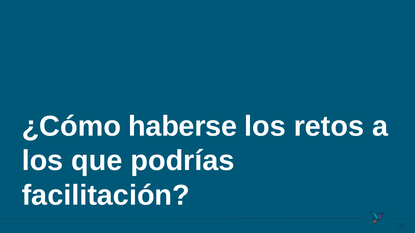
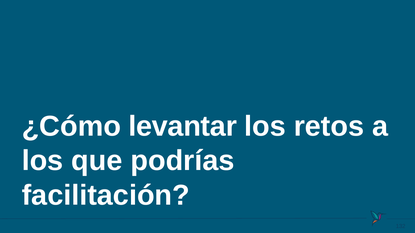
haberse: haberse -> levantar (183, 126)
